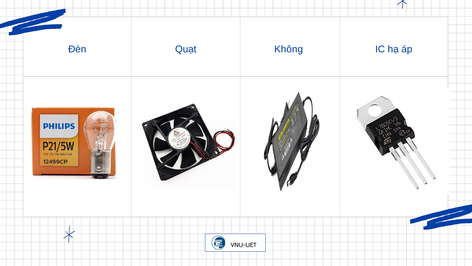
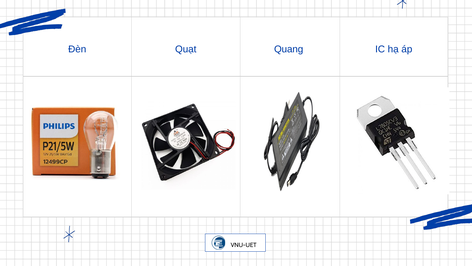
Không: Không -> Quang (289, 49)
